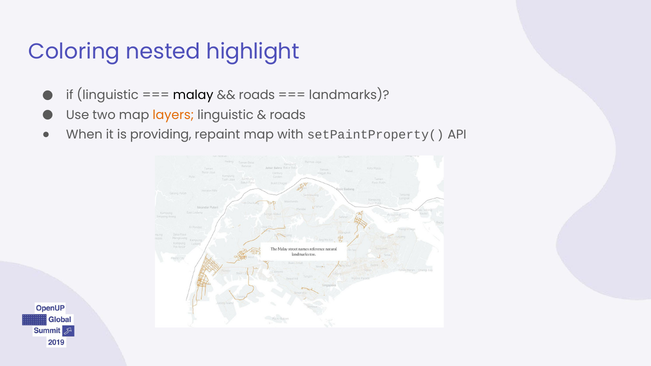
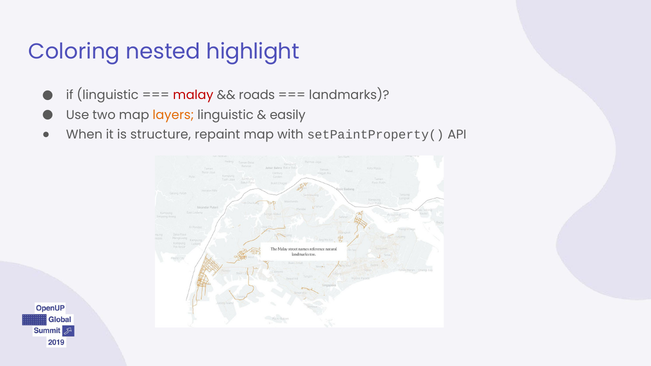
malay colour: black -> red (193, 95)
roads: roads -> easily (288, 115)
providing: providing -> structure (161, 135)
